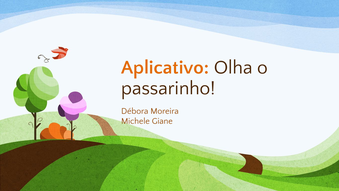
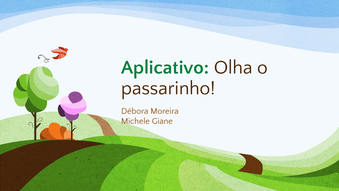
Aplicativo colour: orange -> green (165, 67)
